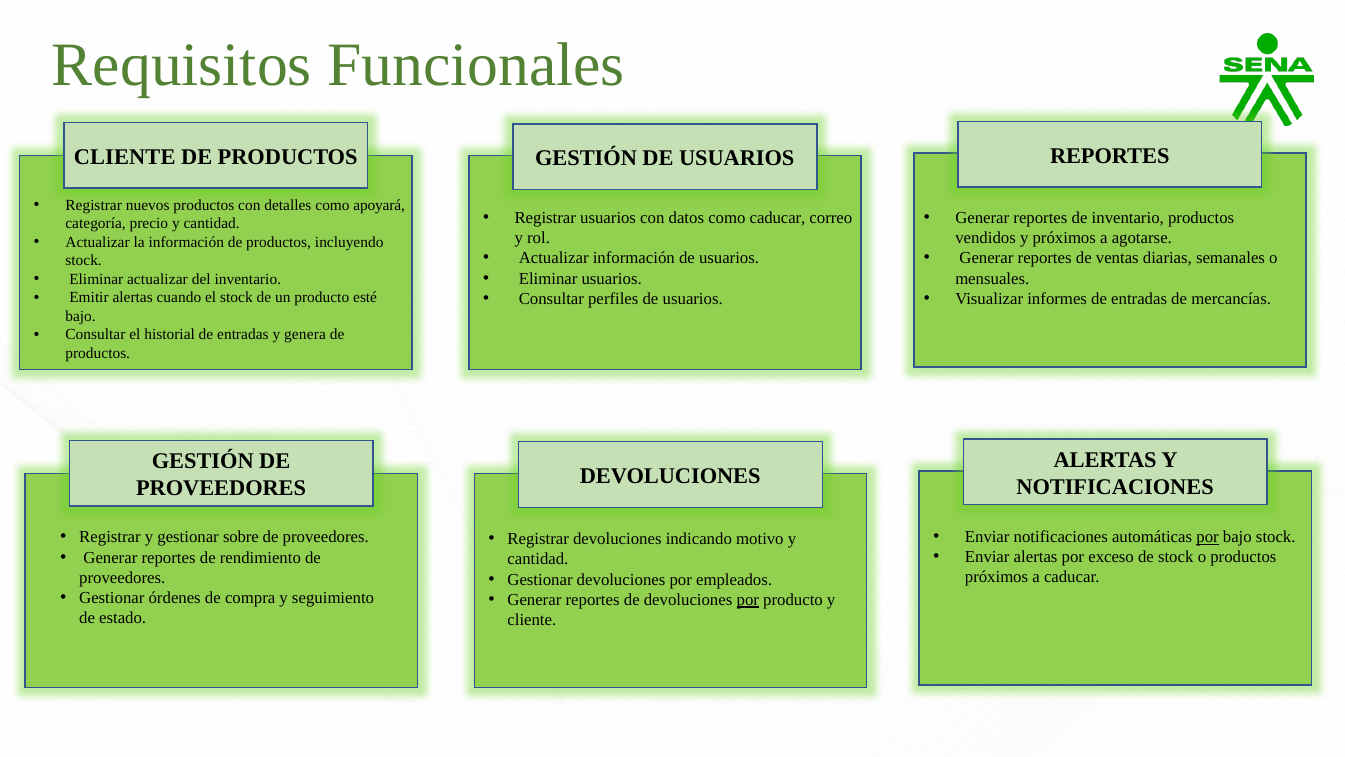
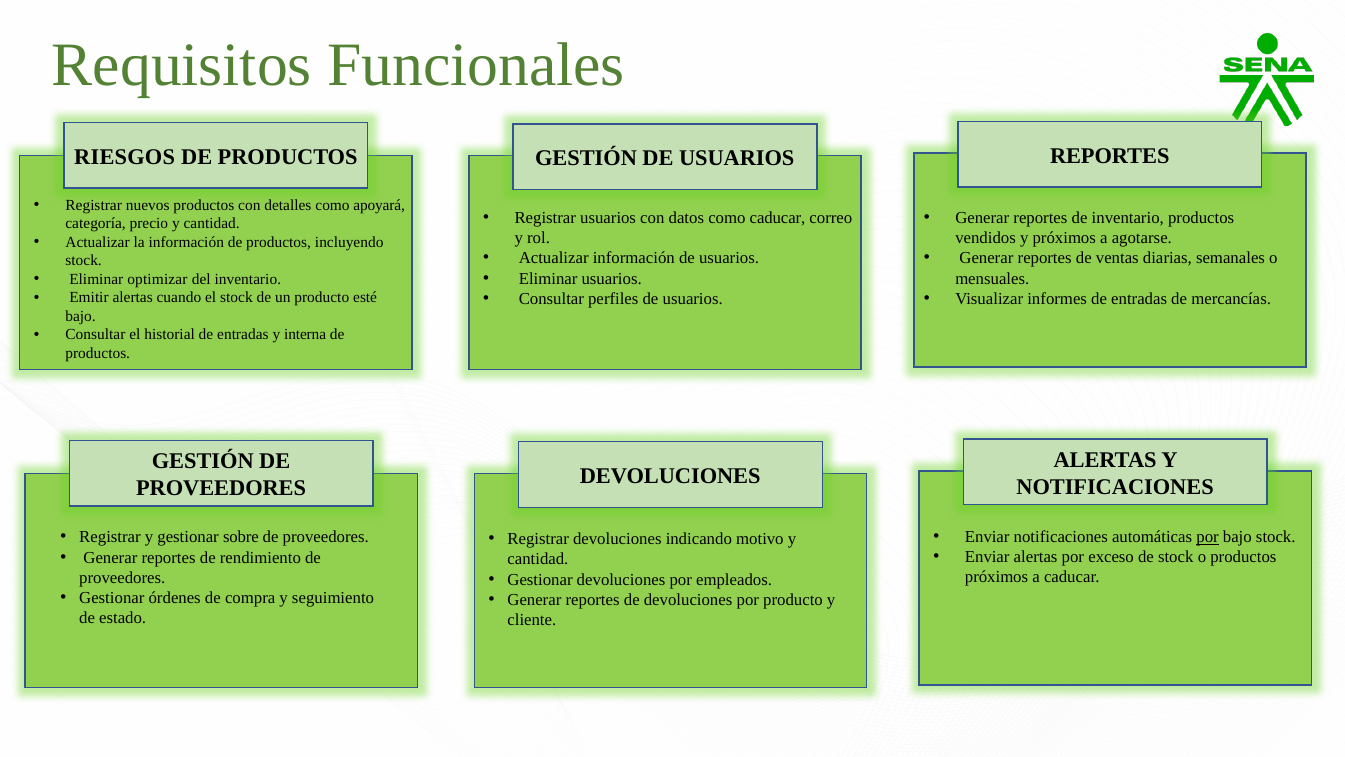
CLIENTE: CLIENTE -> RIESGOS (125, 157)
Eliminar actualizar: actualizar -> optimizar (157, 279)
genera: genera -> interna (305, 335)
por underline: present -> none (748, 599)
